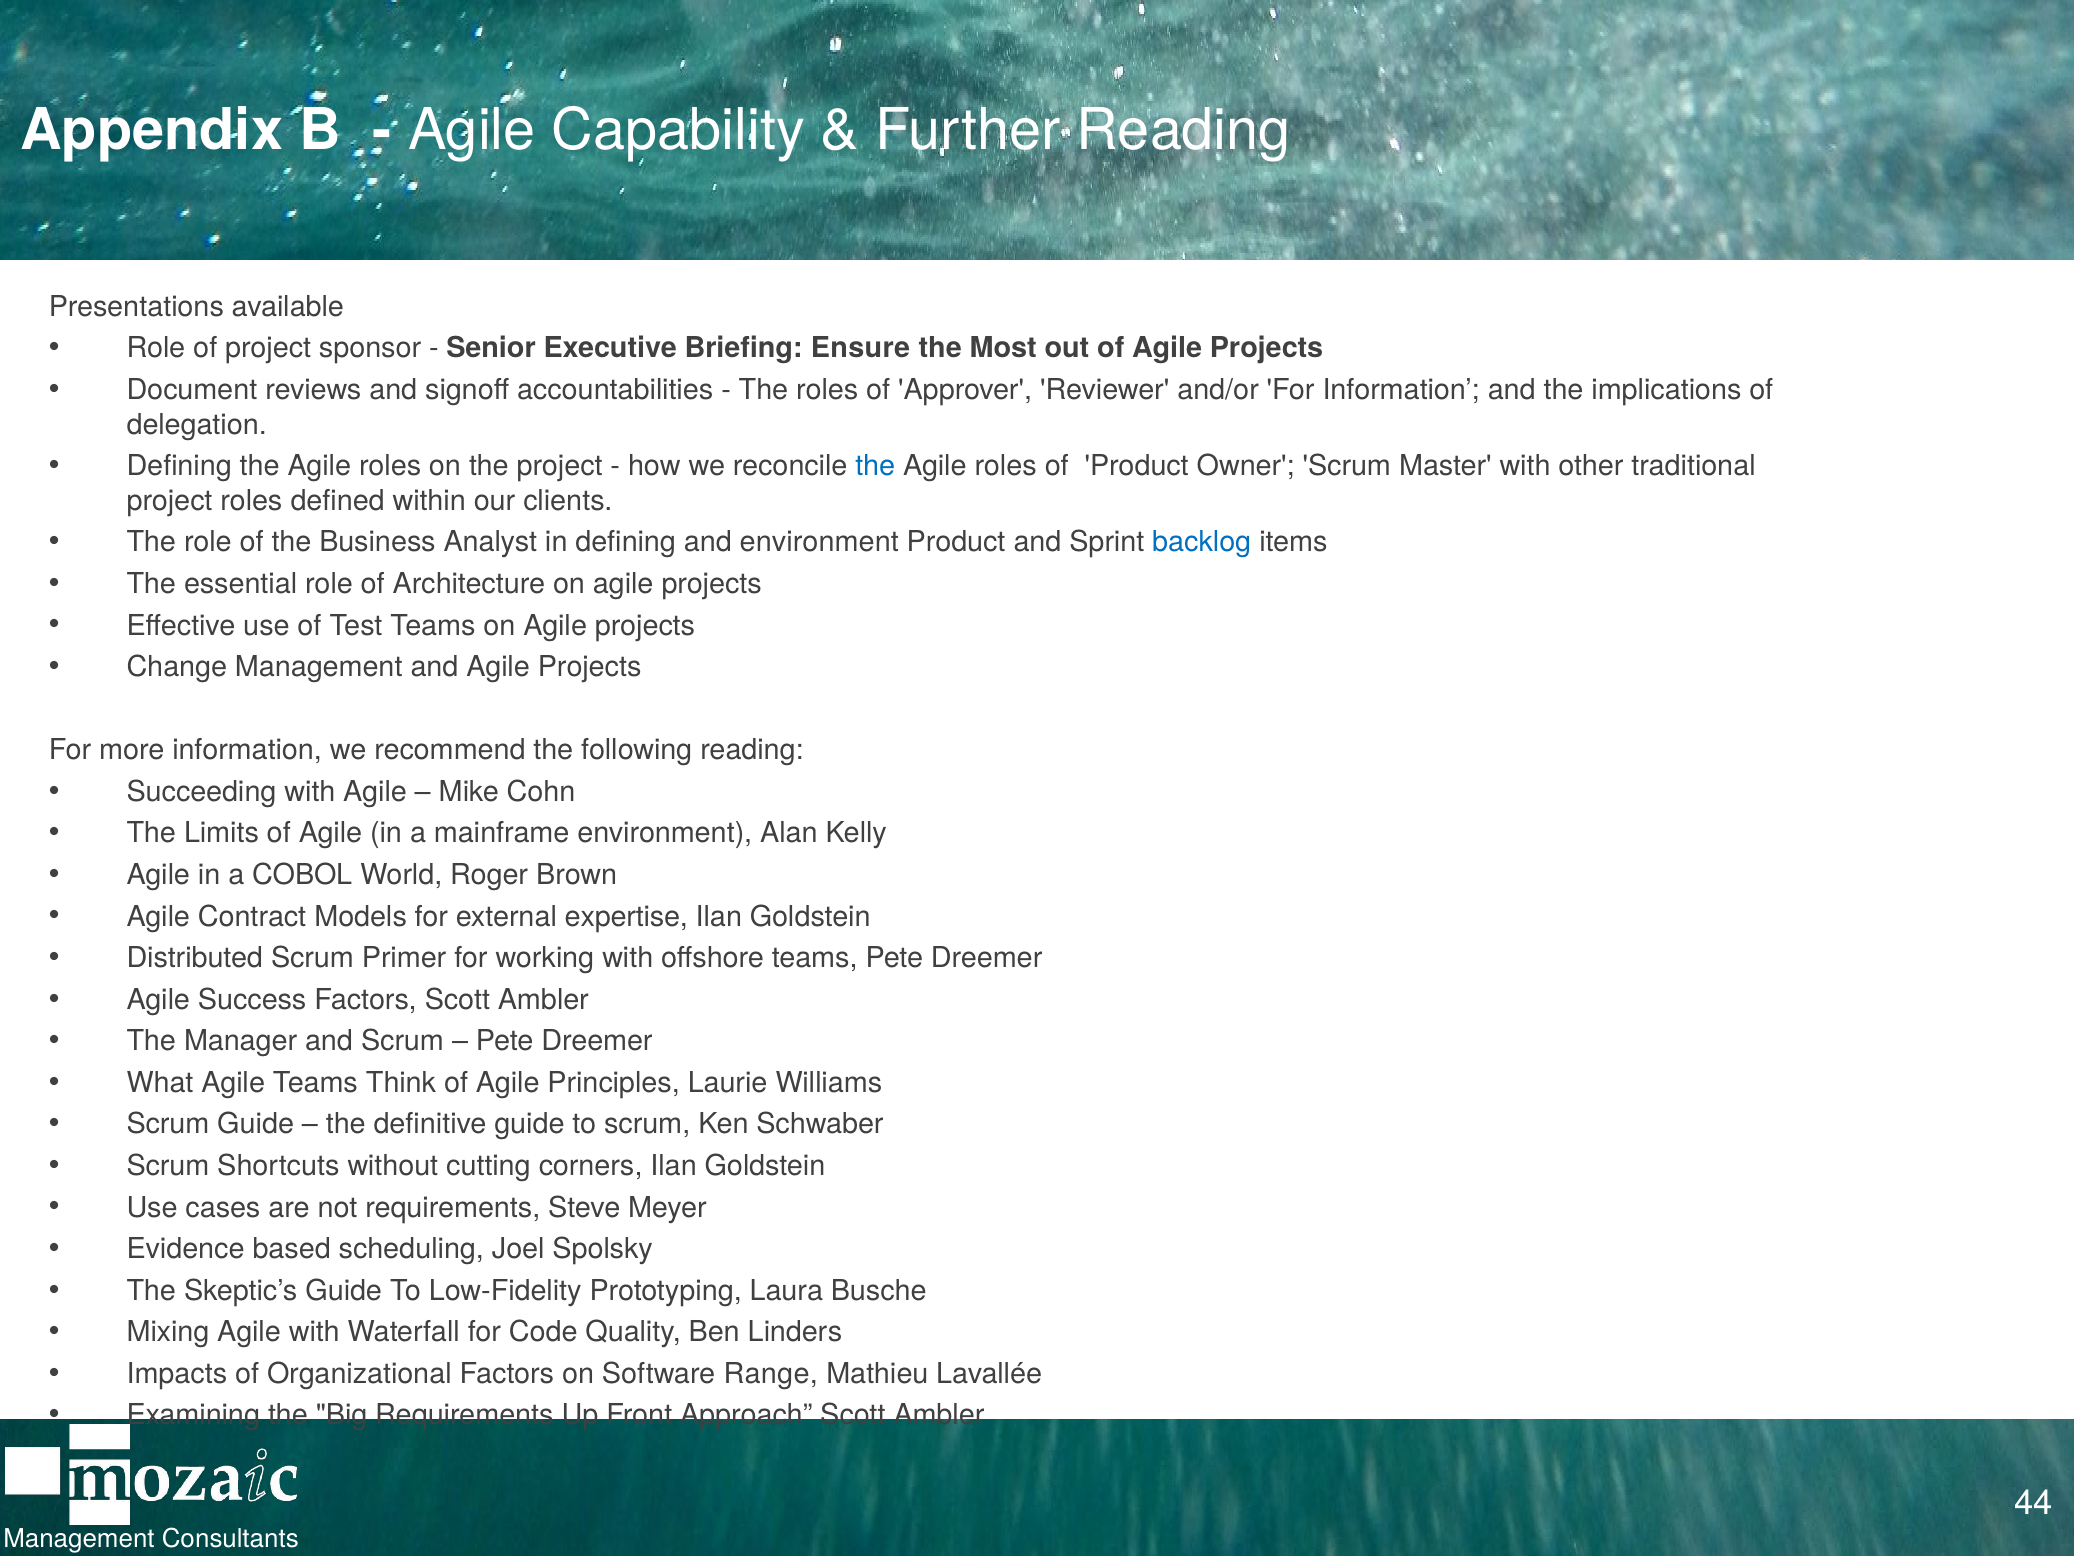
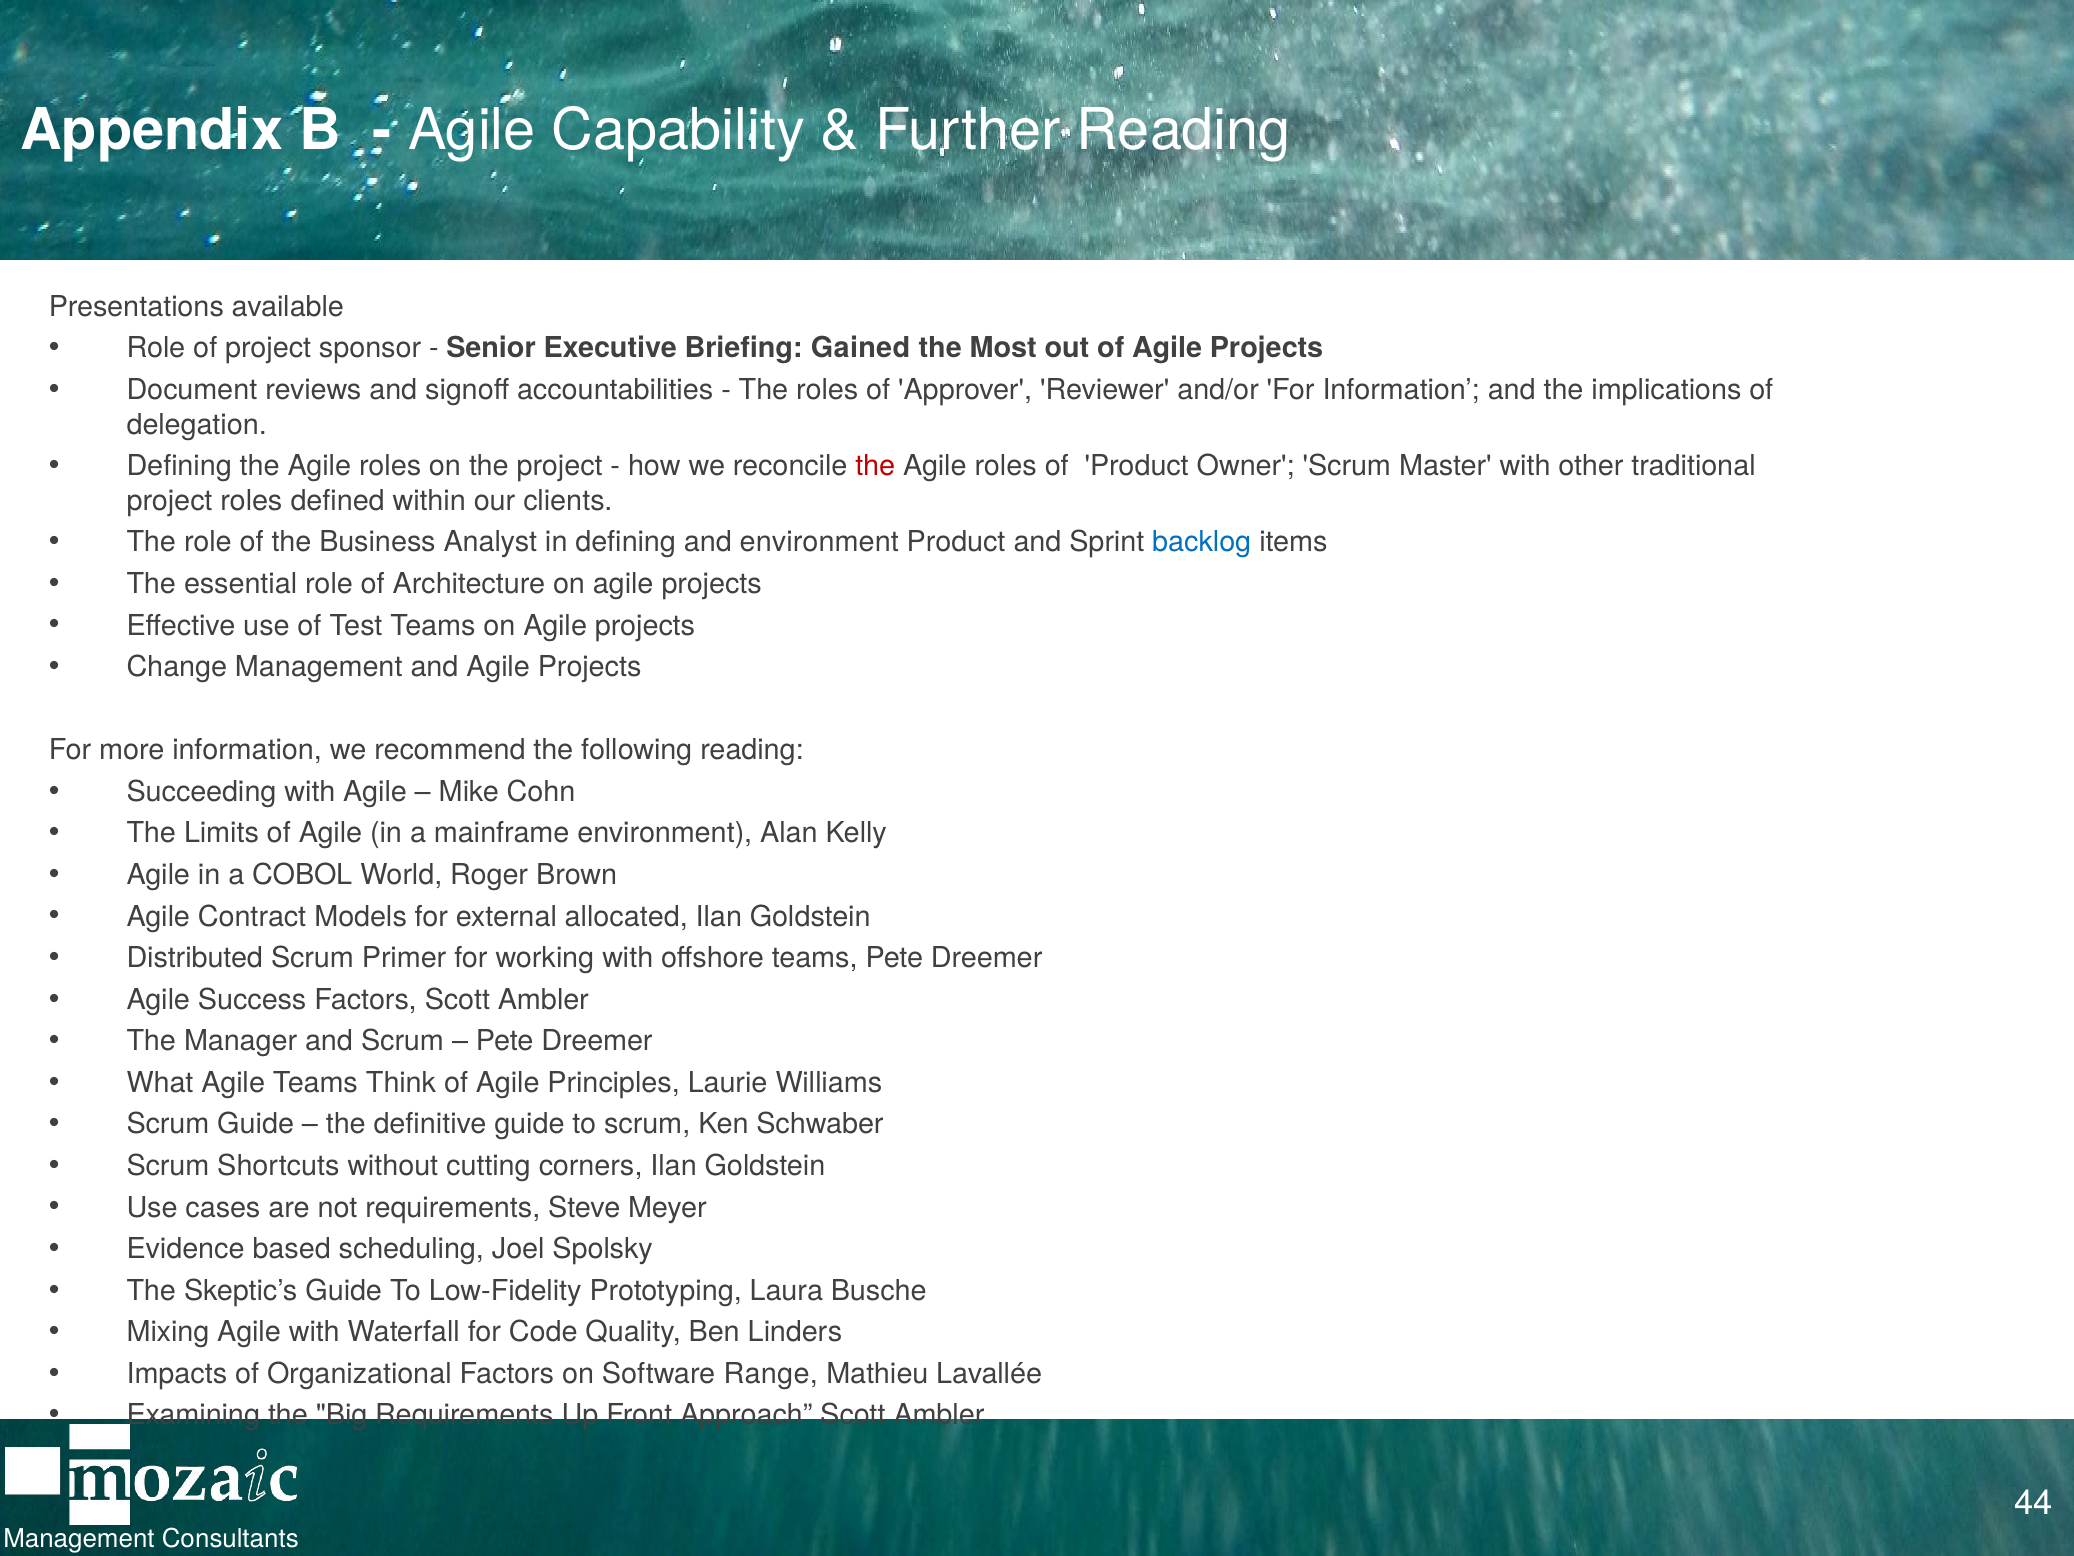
Ensure: Ensure -> Gained (861, 348)
the colour: blue -> red (875, 466)
expertise: expertise -> allocated (626, 916)
